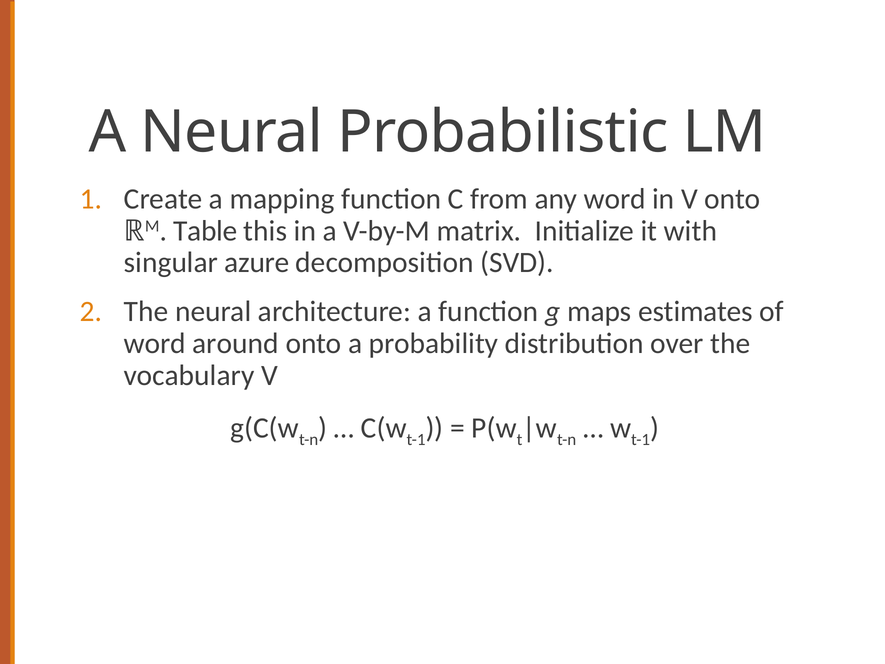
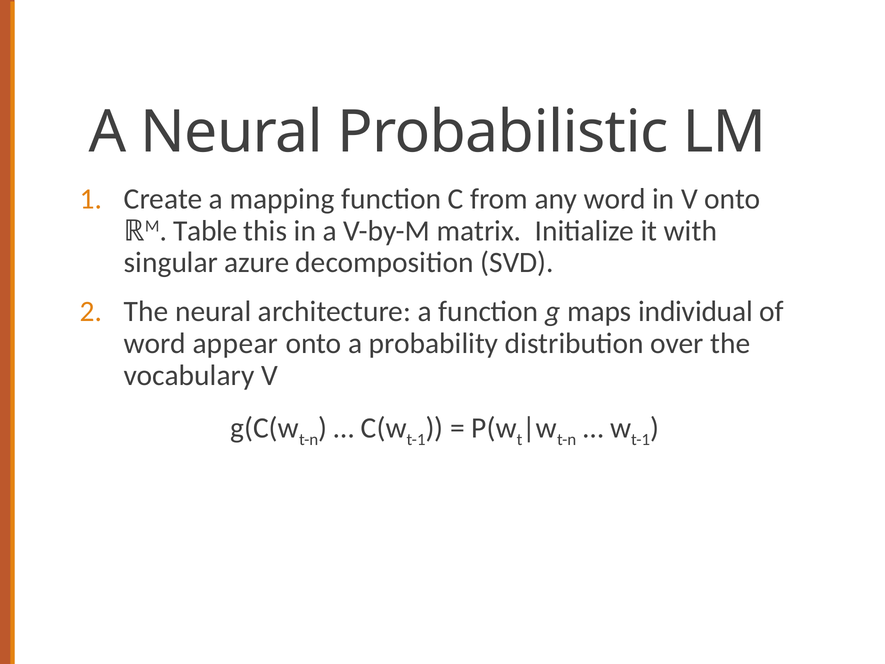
estimates: estimates -> individual (696, 312)
around: around -> appear (235, 343)
